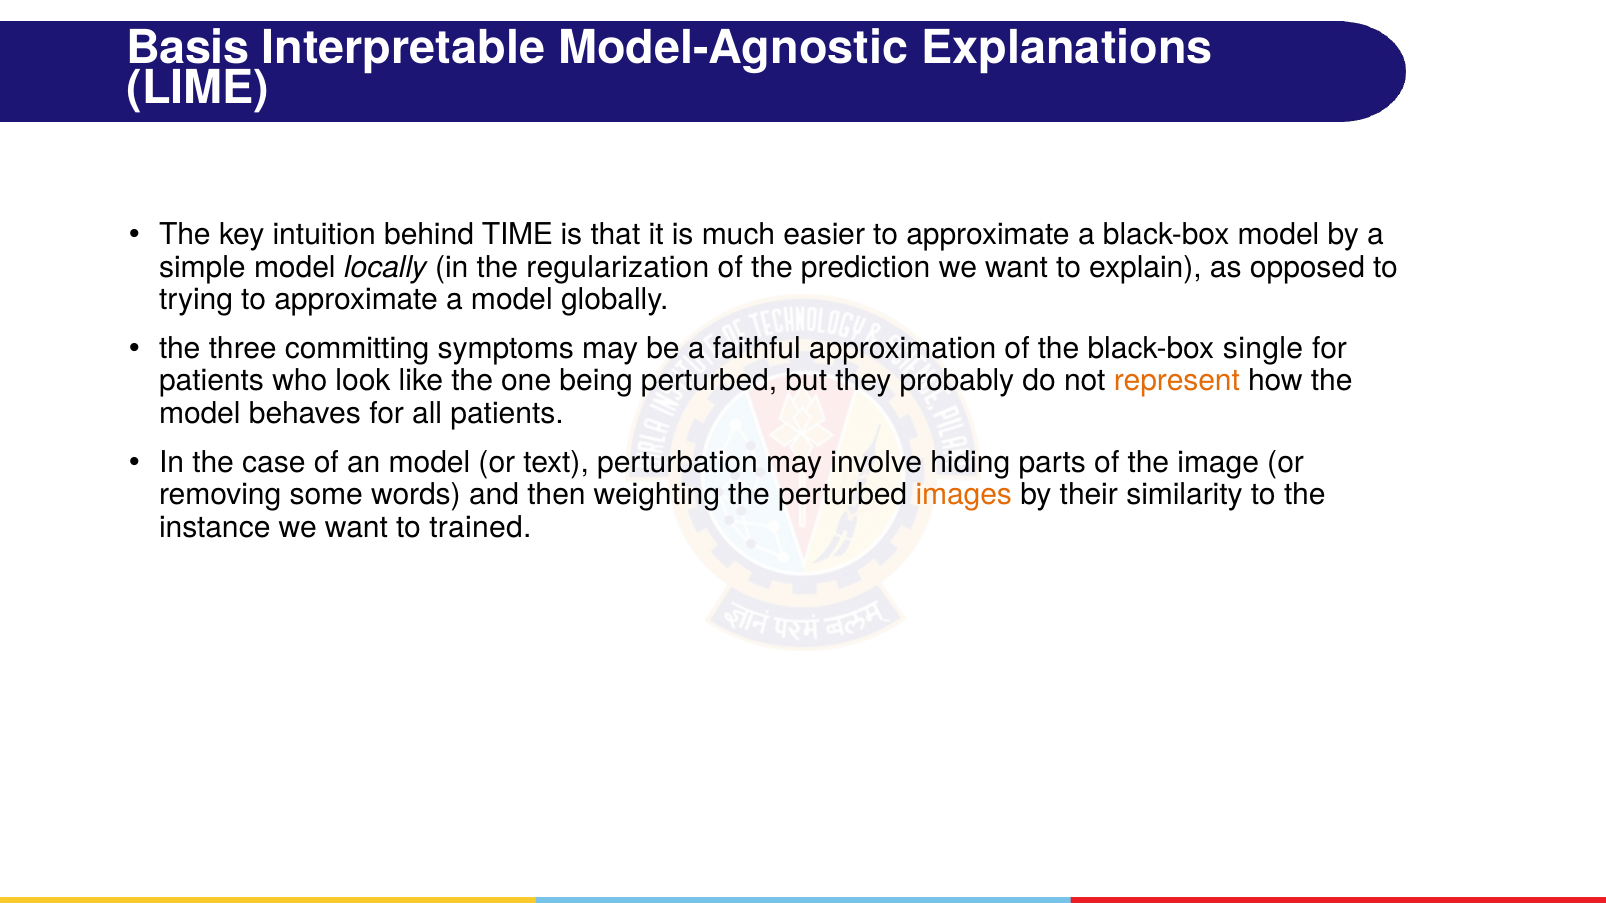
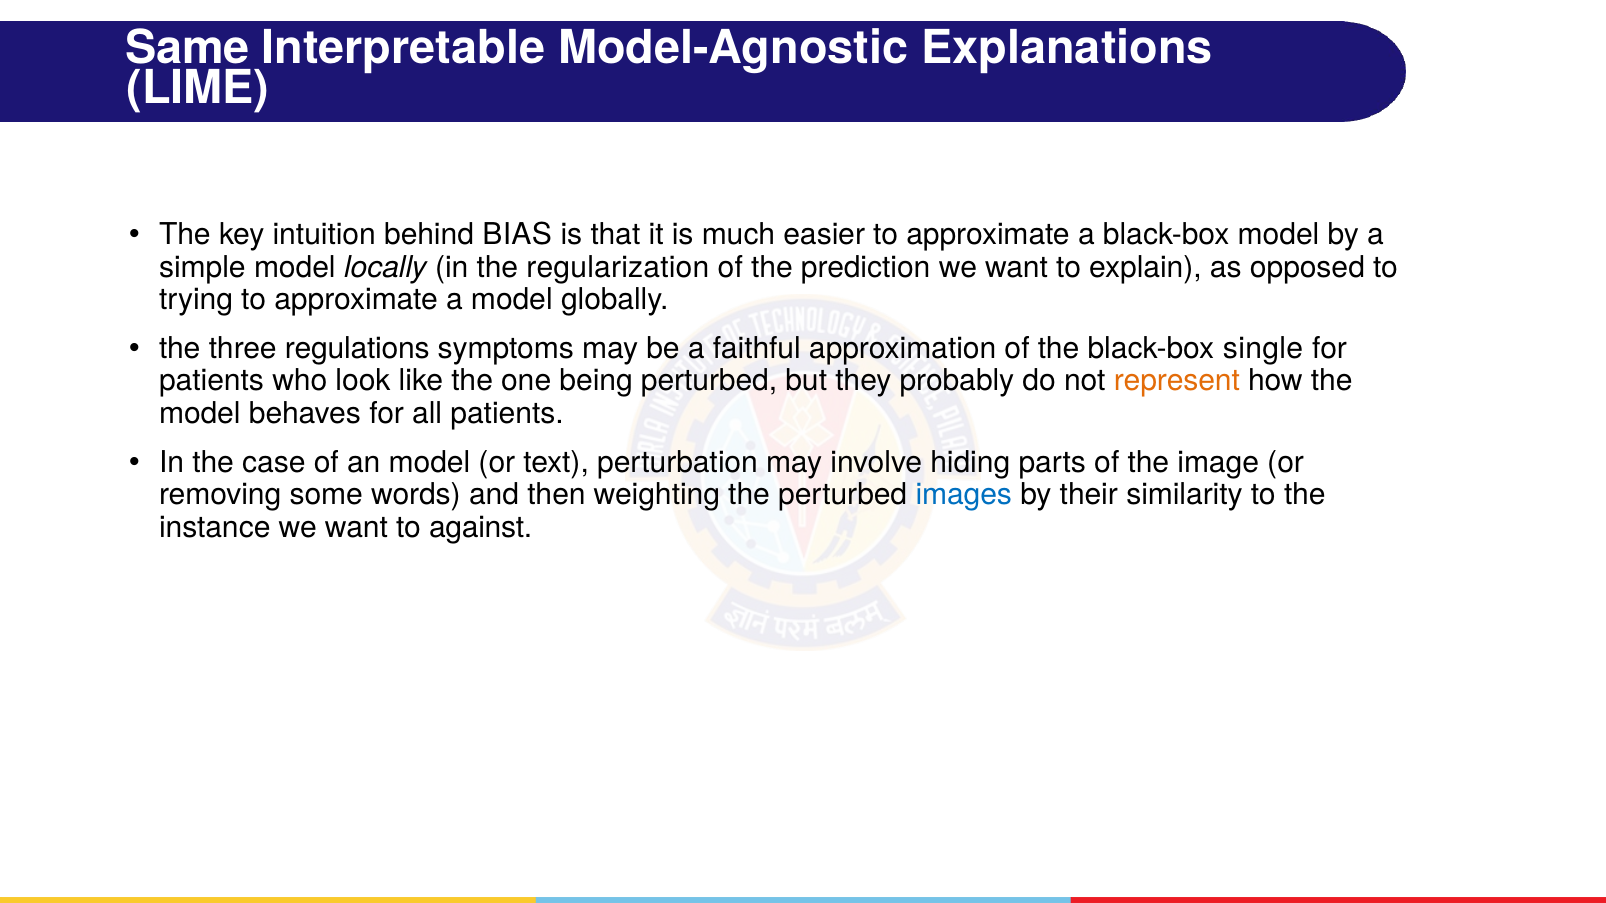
Basis: Basis -> Same (188, 48)
TIME: TIME -> BIAS (517, 235)
committing: committing -> regulations (357, 349)
images colour: orange -> blue (964, 495)
trained: trained -> against (481, 527)
